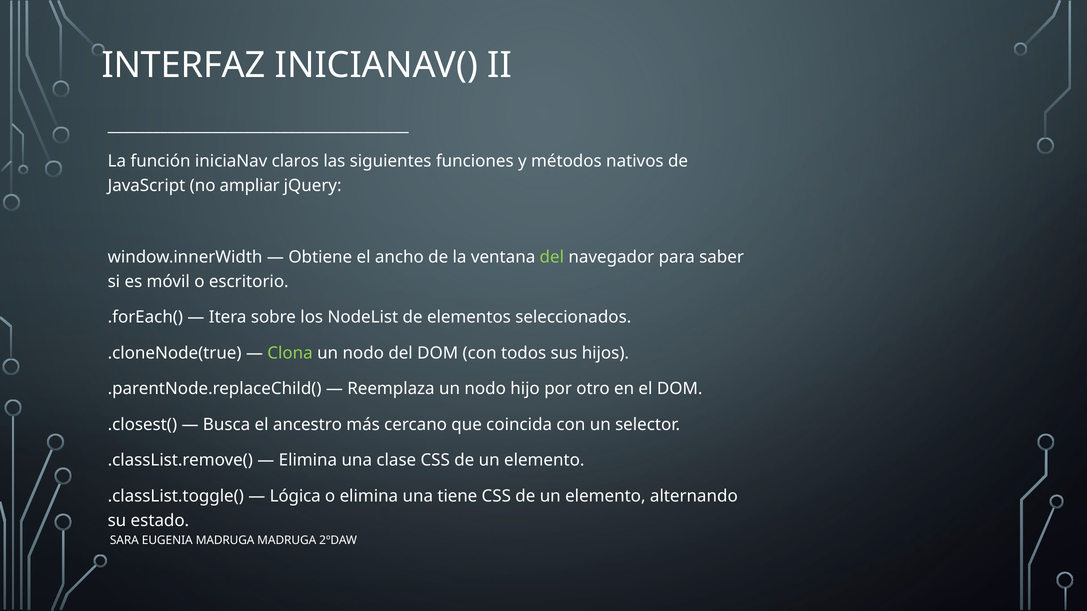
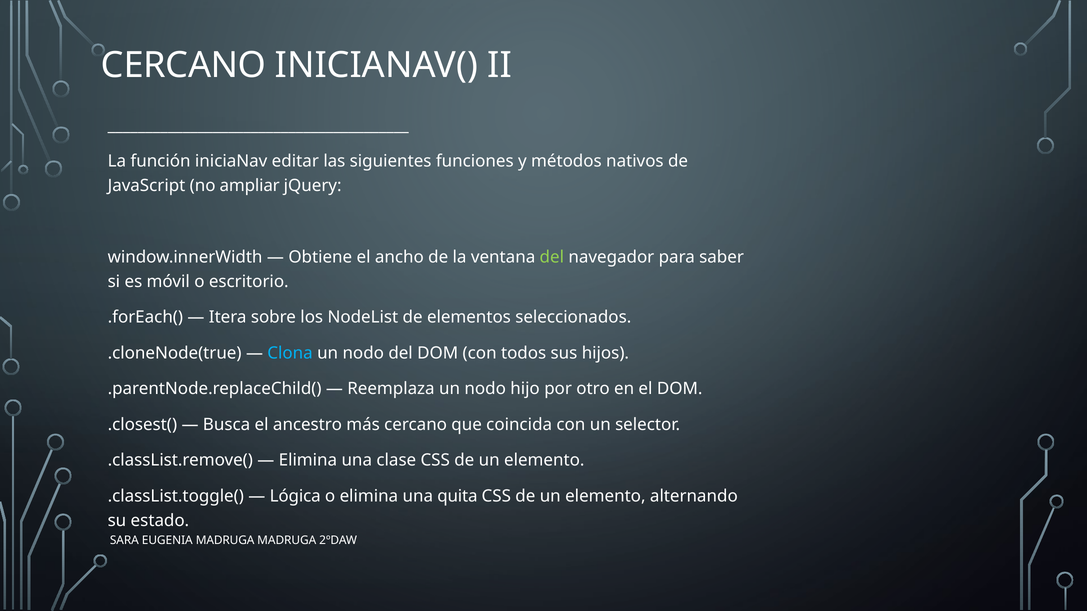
INTERFAZ: INTERFAZ -> CERCANO (184, 65)
claros: claros -> editar (295, 161)
Clona colour: light green -> light blue (290, 353)
tiene: tiene -> quita (457, 496)
